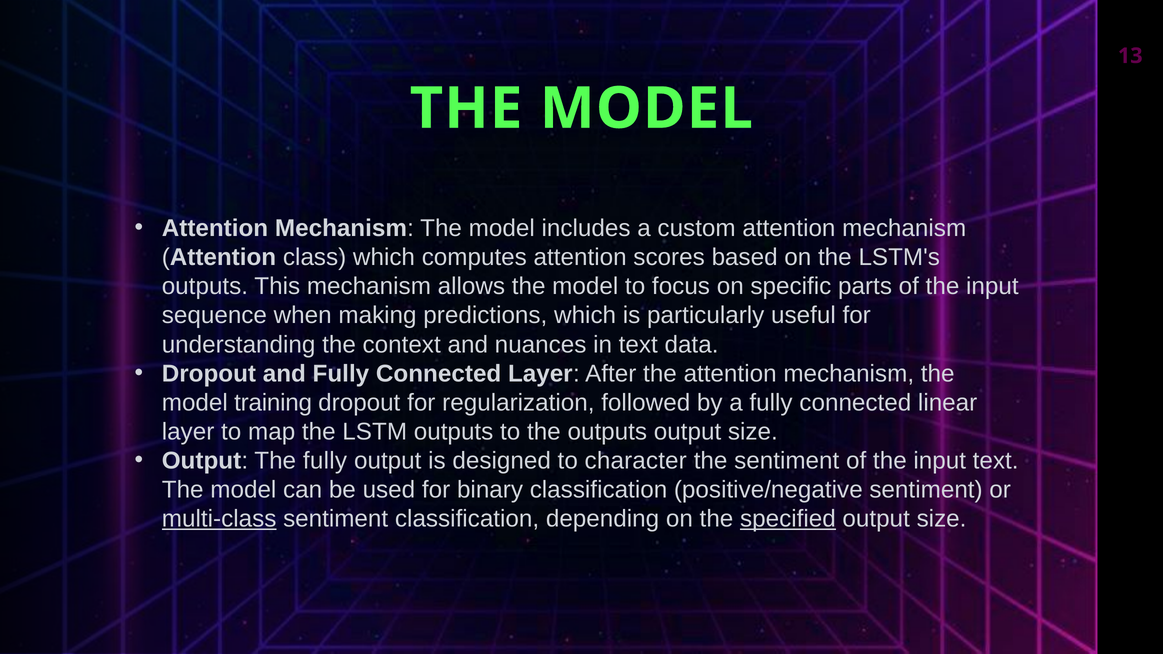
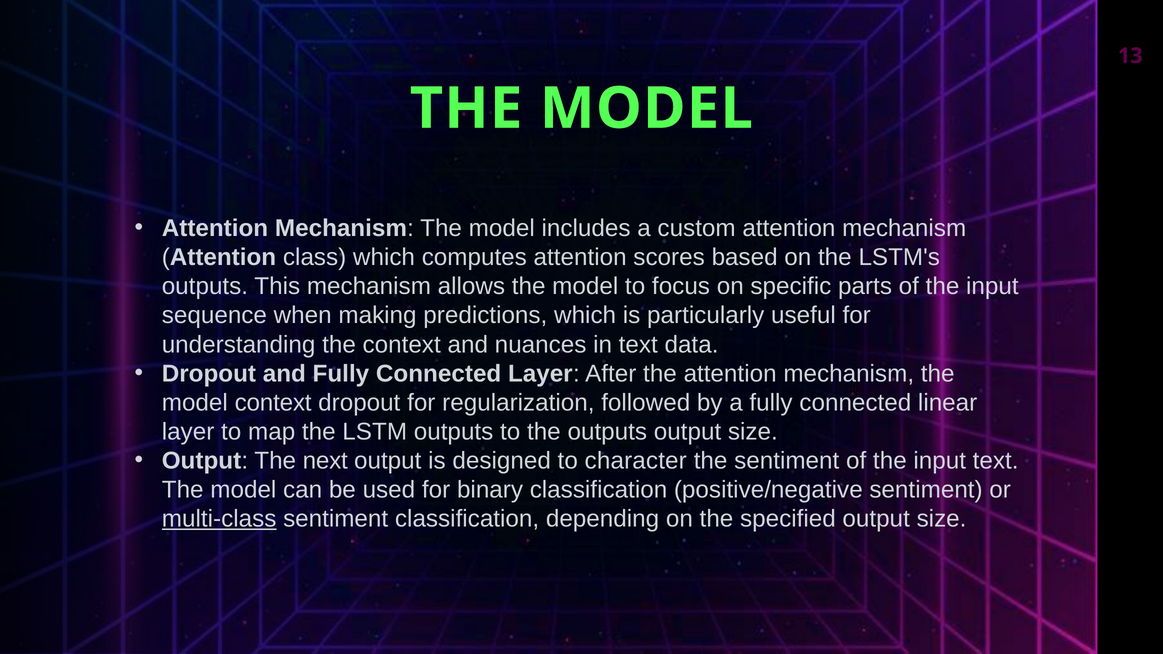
model training: training -> context (273, 403)
The fully: fully -> next (325, 461)
specified underline: present -> none (788, 519)
